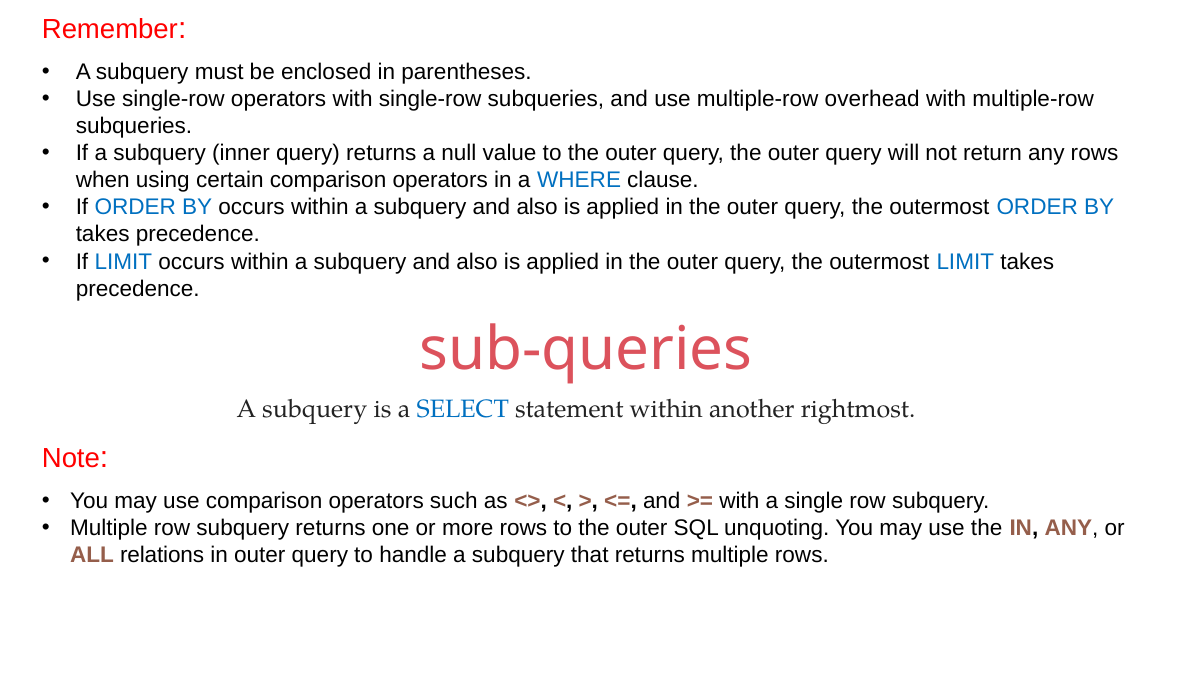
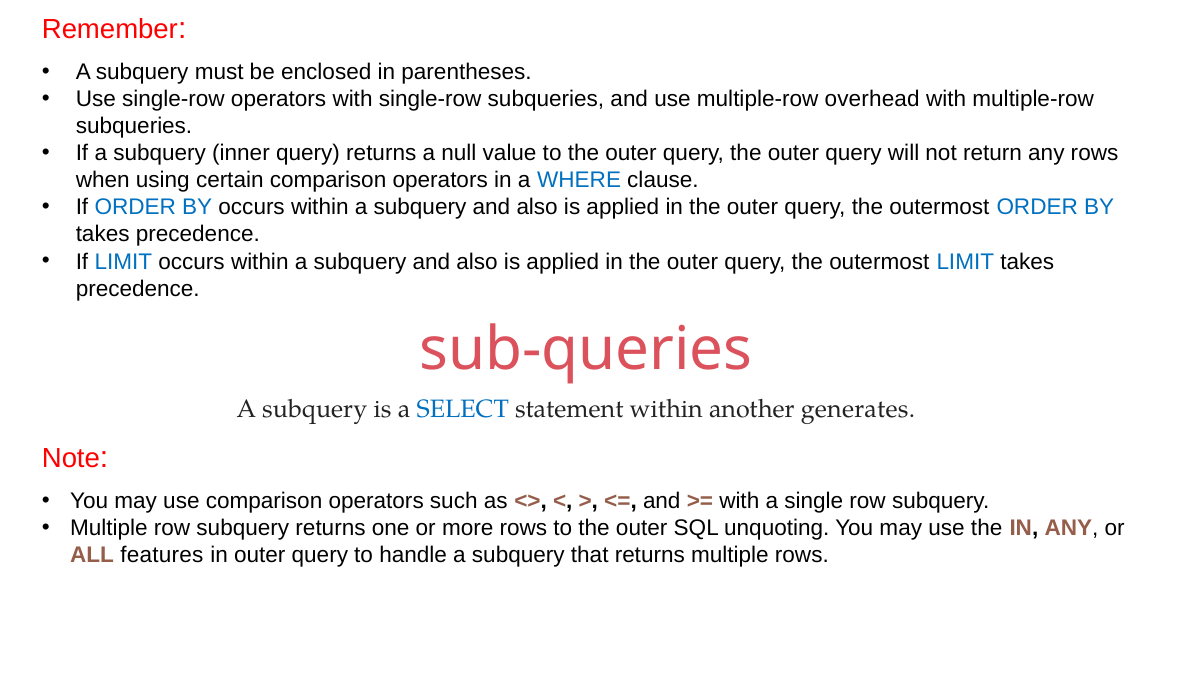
rightmost: rightmost -> generates (858, 409)
relations: relations -> features (162, 555)
